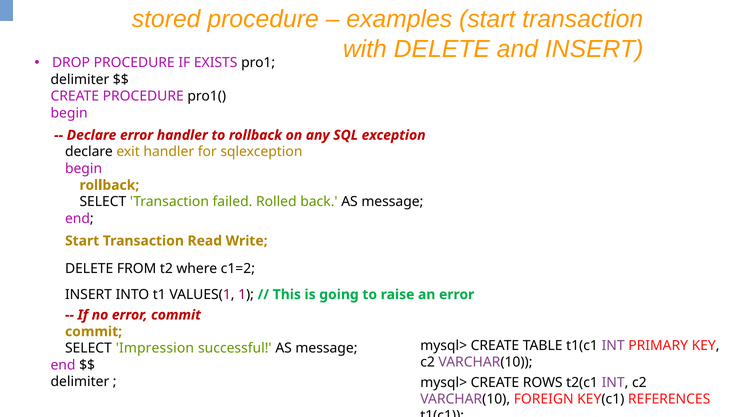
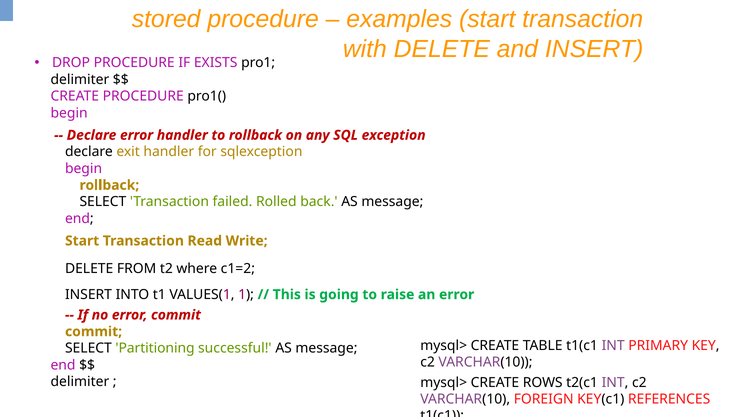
Impression: Impression -> Partitioning (155, 349)
